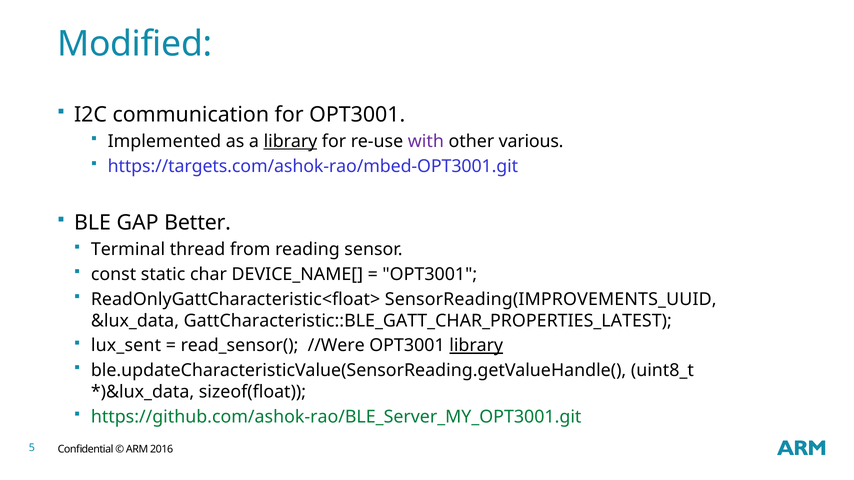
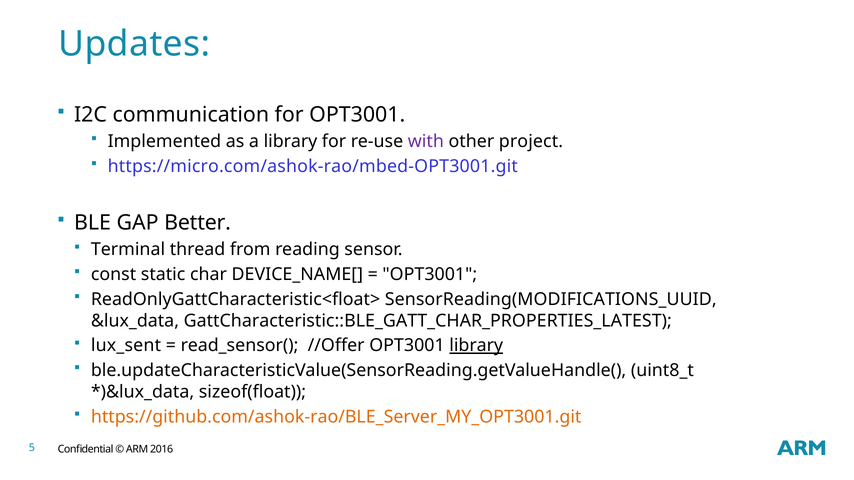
Modified: Modified -> Updates (134, 44)
library underline: present -> none (290, 142)
various: various -> project (531, 142)
https://targets.com/ashok-rao/mbed-OPT3001.git: https://targets.com/ashok-rao/mbed-OPT3001.git -> https://micro.com/ashok-rao/mbed-OPT3001.git (313, 167)
SensorReading(IMPROVEMENTS_UUID: SensorReading(IMPROVEMENTS_UUID -> SensorReading(MODIFICATIONS_UUID (551, 300)
//Were: //Were -> //Offer (336, 346)
https://github.com/ashok-rao/BLE_Server_MY_OPT3001.git colour: green -> orange (336, 417)
